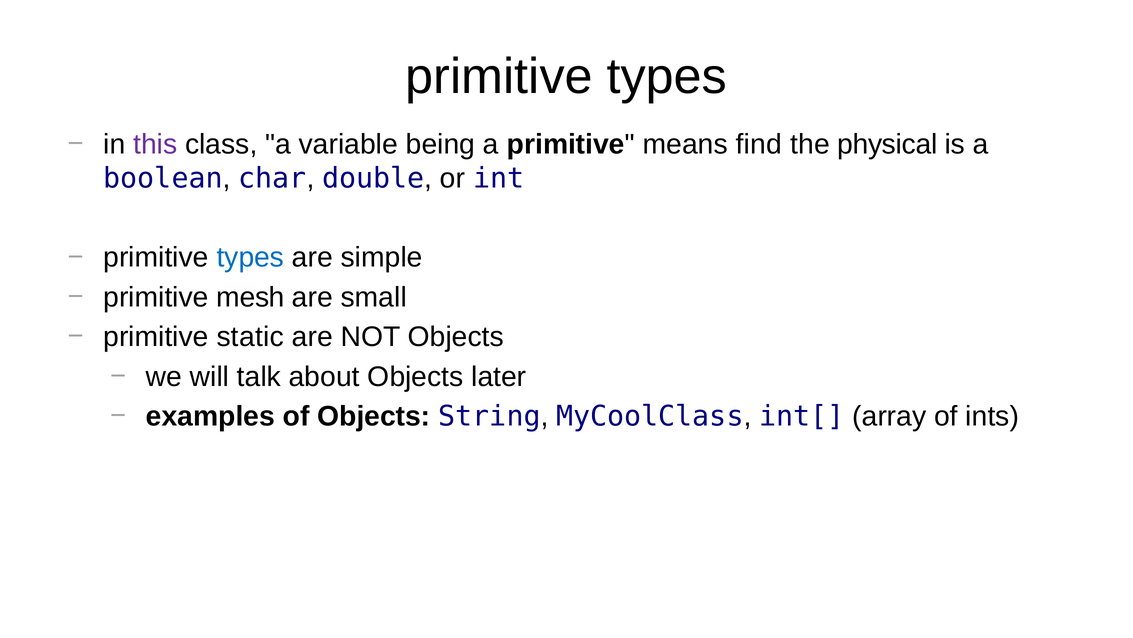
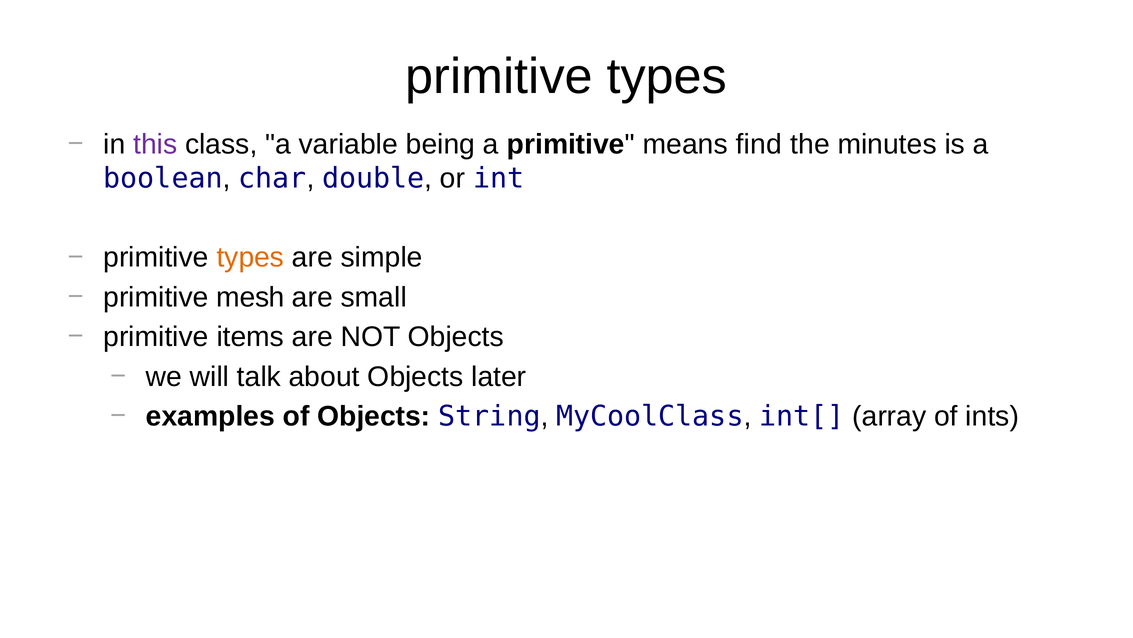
physical: physical -> minutes (887, 144)
types colour: blue -> orange (250, 257)
static: static -> items (250, 337)
